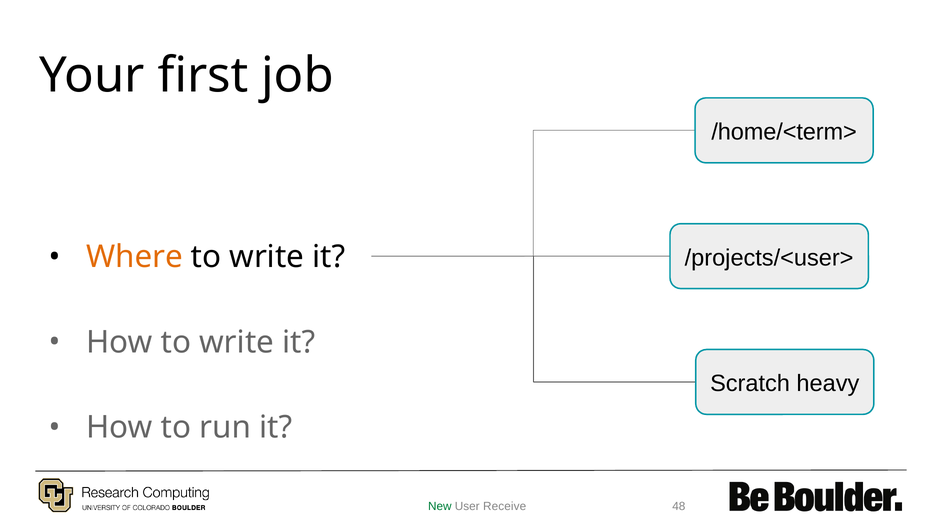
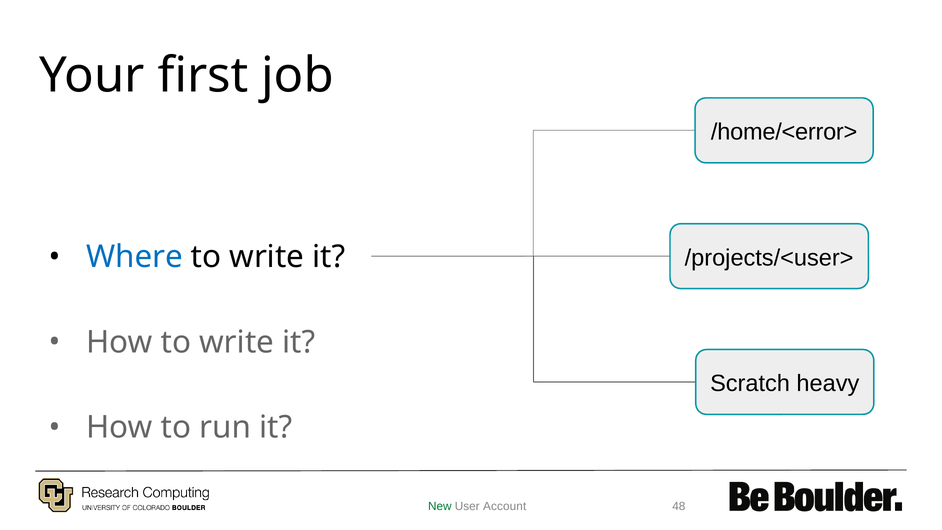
/home/<term>: /home/<term> -> /home/<error> (784, 132)
Where colour: orange -> blue (134, 257)
Receive: Receive -> Account (505, 506)
